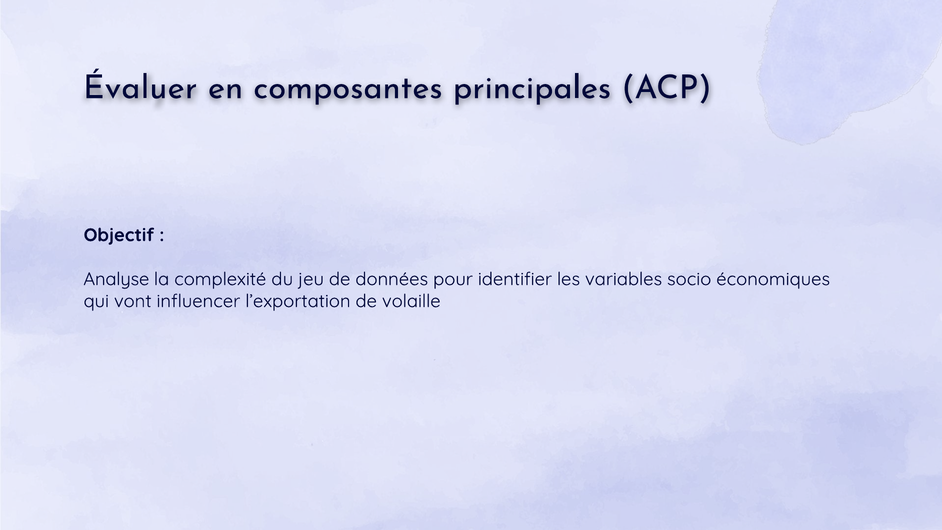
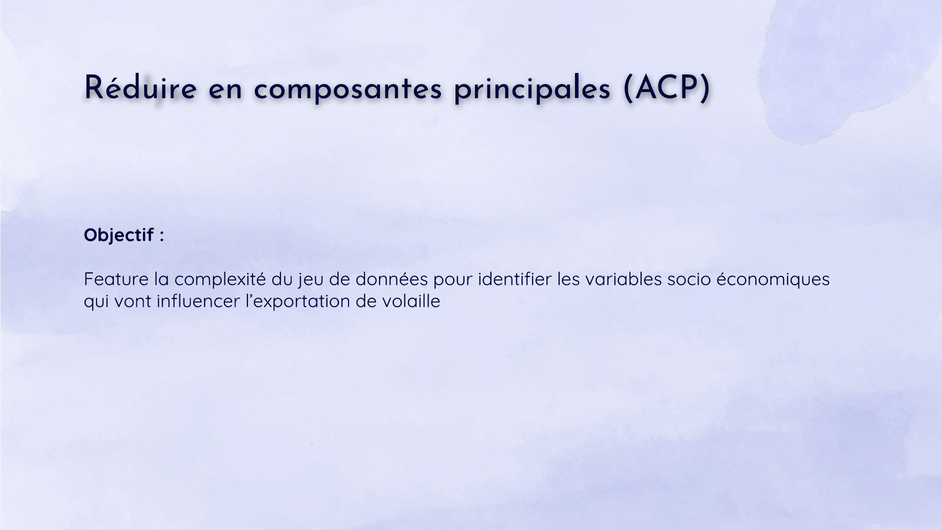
Évaluer: Évaluer -> Réduire (140, 87)
Analyse: Analyse -> Feature (116, 279)
